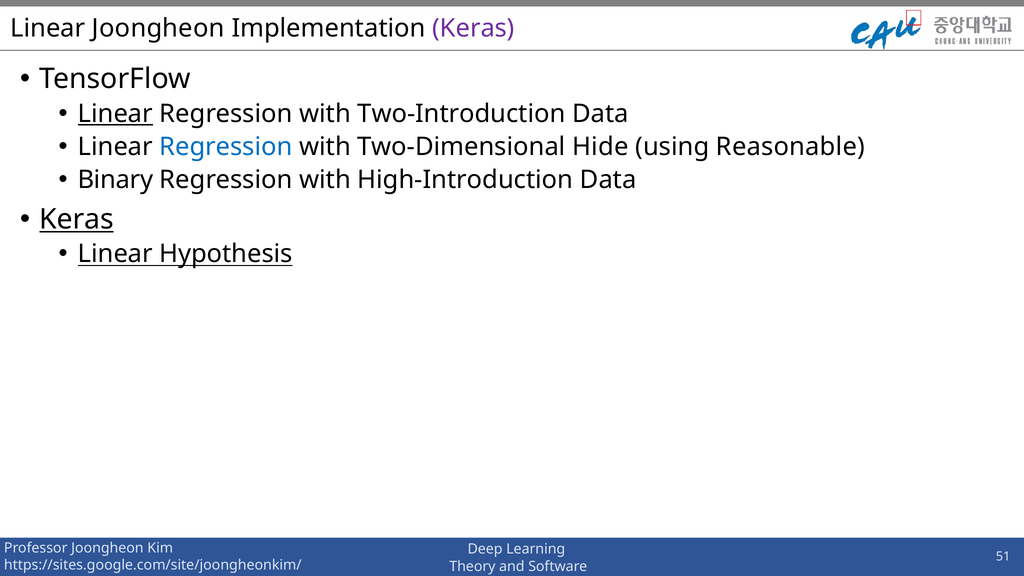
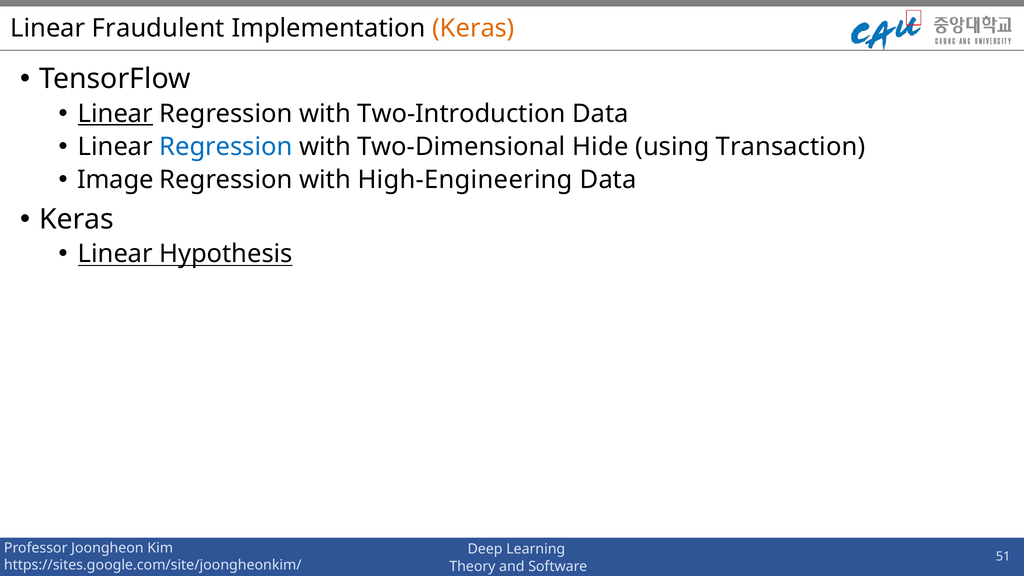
Linear Joongheon: Joongheon -> Fraudulent (158, 28)
Keras colour: purple -> orange (474, 28)
Reasonable: Reasonable -> Transaction (791, 147)
Binary: Binary -> Image (115, 180)
High-Introduction: High-Introduction -> High-Engineering (465, 180)
Keras underline: present -> none (77, 219)
